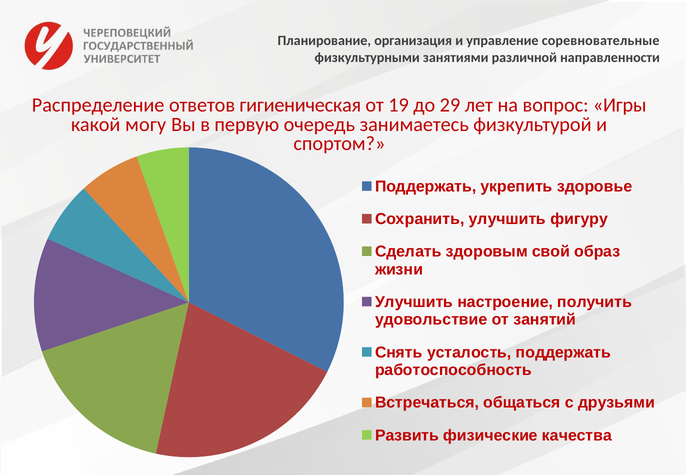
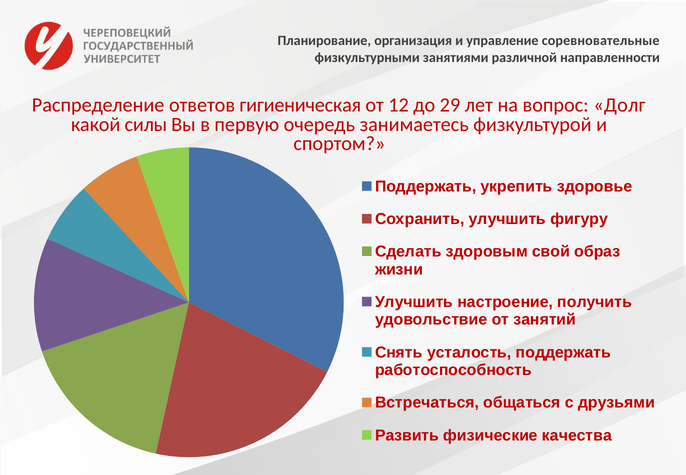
19: 19 -> 12 (399, 105)
Игры: Игры -> Долг (620, 105)
могу: могу -> силы (146, 124)
